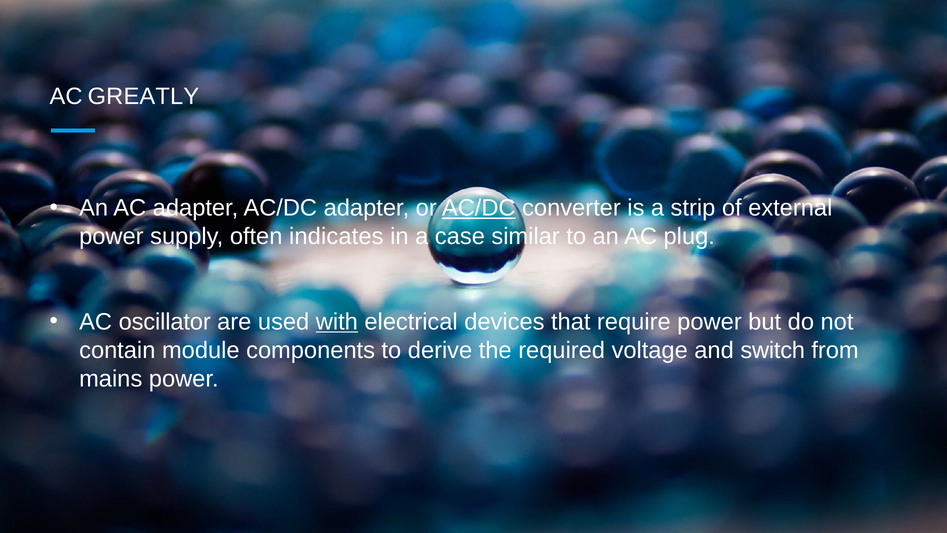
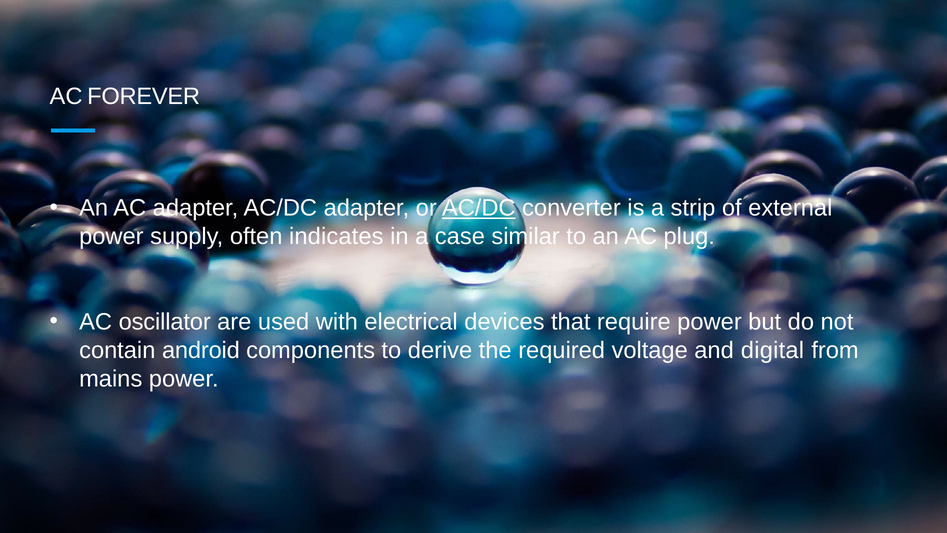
GREATLY: GREATLY -> FOREVER (144, 96)
with underline: present -> none (337, 322)
module: module -> android (201, 350)
switch: switch -> digital (772, 350)
